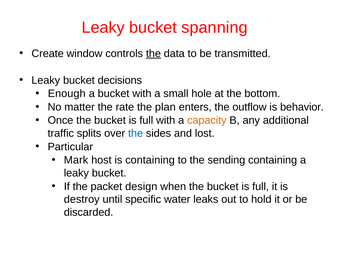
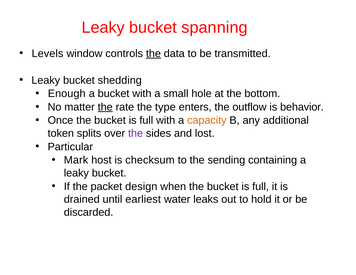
Create: Create -> Levels (48, 54)
decisions: decisions -> shedding (120, 80)
the underline: none -> present (105, 107)
plan: plan -> type (165, 107)
traffic: traffic -> token (61, 133)
the colour: blue -> purple (136, 133)
is containing: containing -> checksum (150, 160)
destroy: destroy -> drained (82, 199)
specific: specific -> earliest (143, 199)
